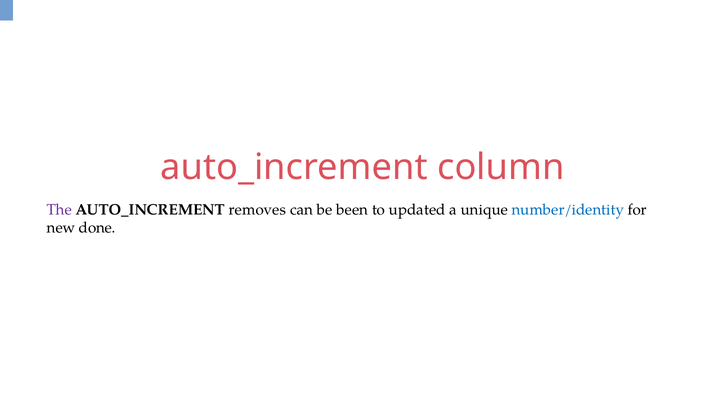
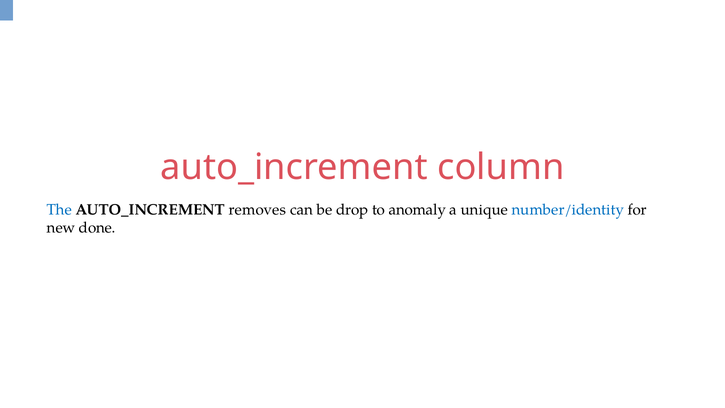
The colour: purple -> blue (59, 209)
been: been -> drop (352, 209)
updated: updated -> anomaly (417, 209)
